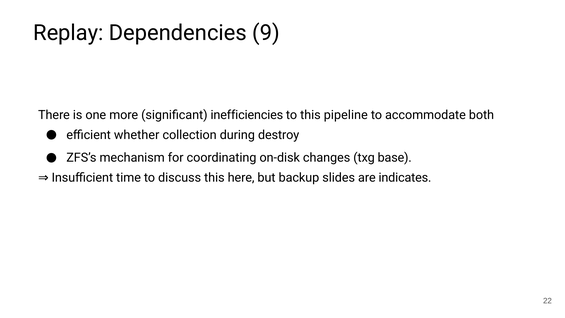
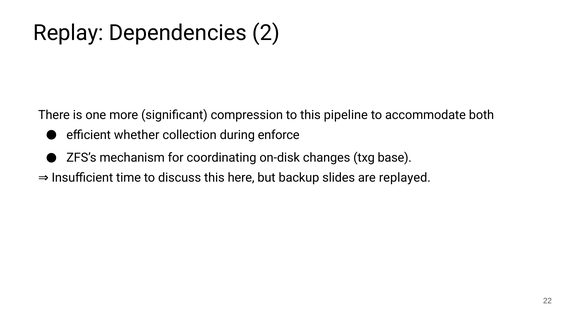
9: 9 -> 2 (266, 33)
inefficiencies: inefficiencies -> compression (247, 115)
destroy: destroy -> enforce (279, 135)
indicates: indicates -> replayed (405, 177)
